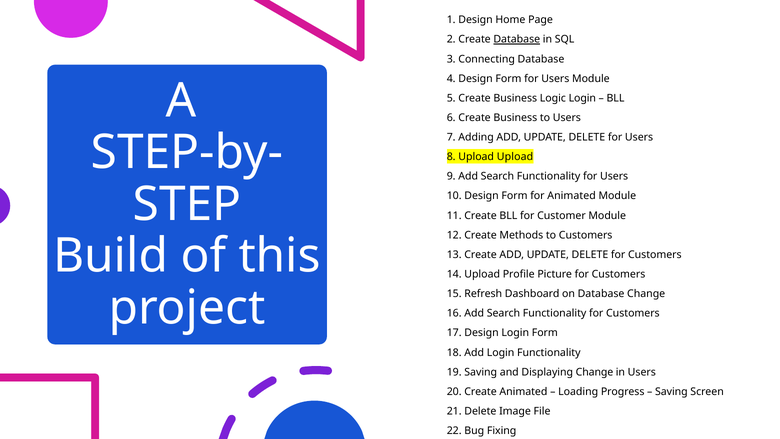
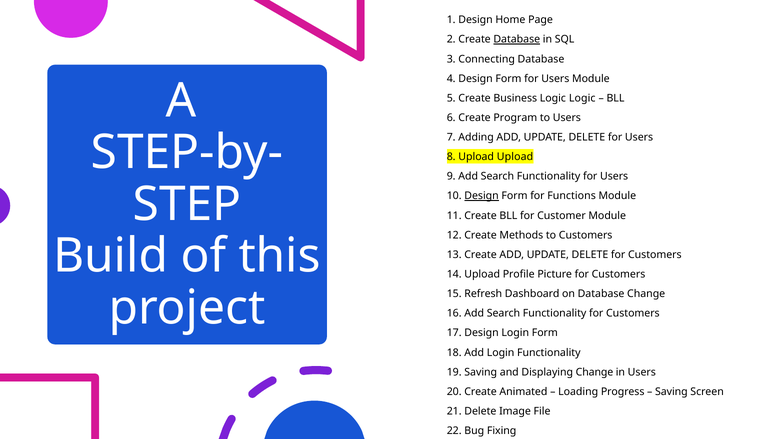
Logic Login: Login -> Logic (582, 98)
6 Create Business: Business -> Program (515, 118)
Design underline: none -> present (482, 196)
for Animated: Animated -> Functions (572, 196)
